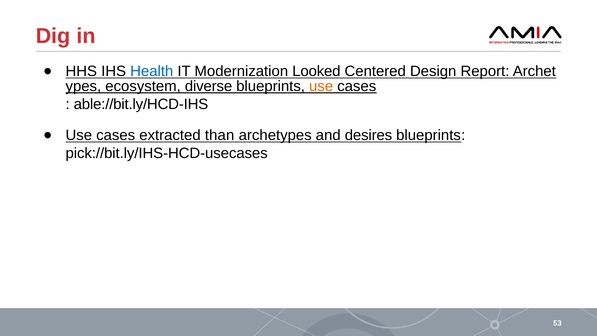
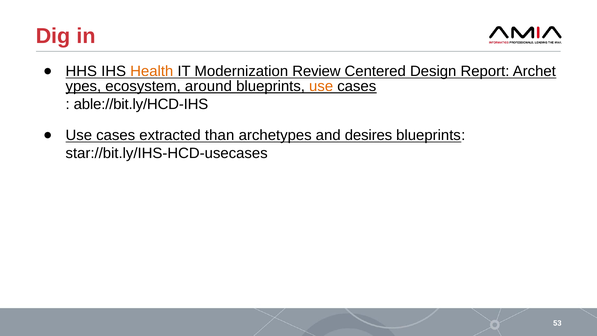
Health colour: blue -> orange (152, 71)
Looked: Looked -> Review (316, 71)
diverse: diverse -> around (208, 86)
pick://bit.ly/IHS-HCD-usecases: pick://bit.ly/IHS-HCD-usecases -> star://bit.ly/IHS-HCD-usecases (167, 153)
